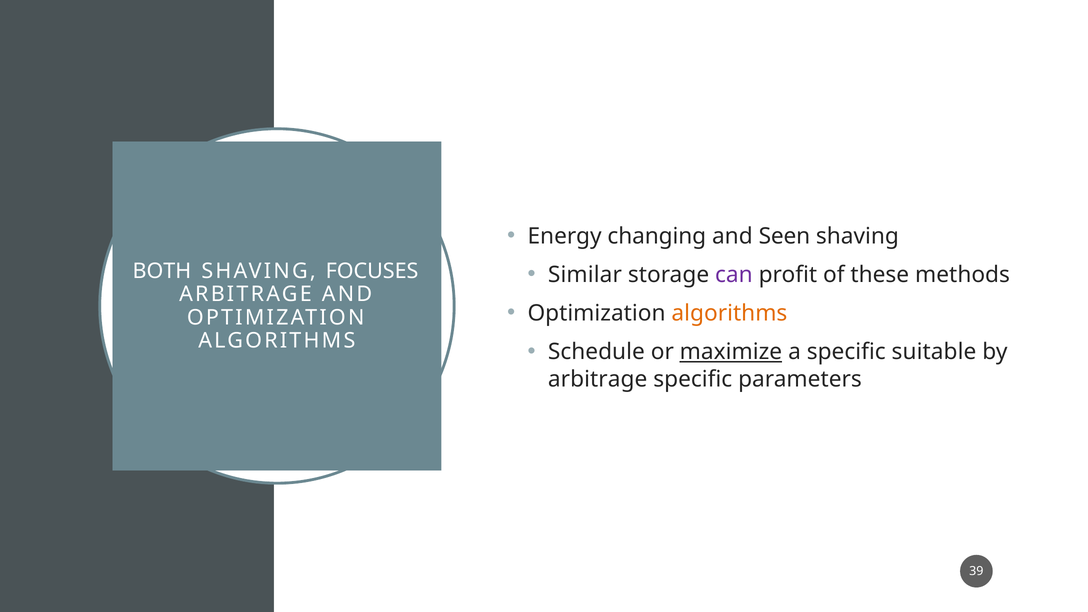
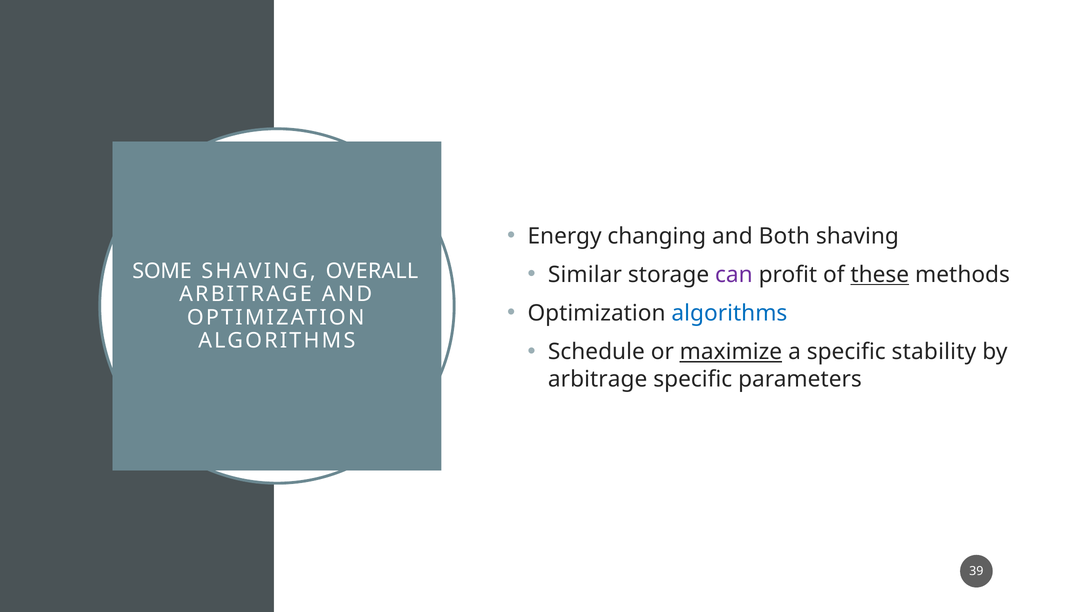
Seen: Seen -> Both (784, 236)
these underline: none -> present (880, 275)
BOTH: BOTH -> SOME (162, 271)
FOCUSES: FOCUSES -> OVERALL (372, 271)
algorithms colour: orange -> blue (729, 313)
suitable: suitable -> stability (934, 352)
